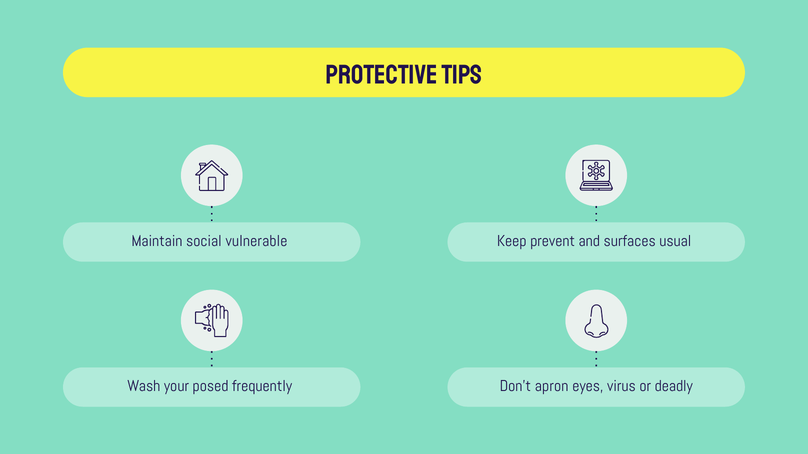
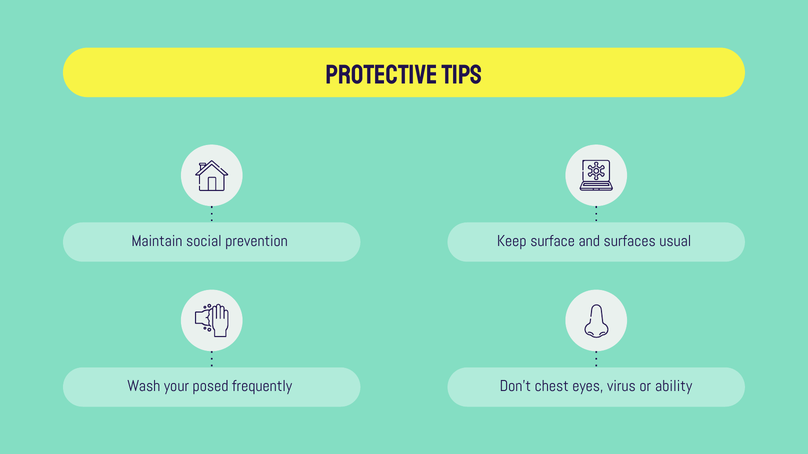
vulnerable: vulnerable -> prevention (257, 241)
prevent: prevent -> surface (553, 241)
apron: apron -> chest (552, 386)
deadly: deadly -> ability (674, 386)
